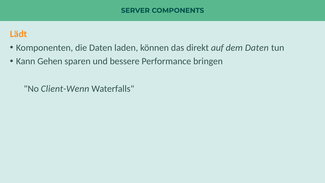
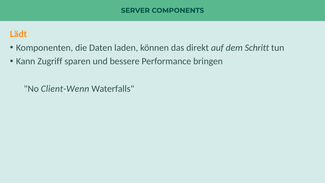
dem Daten: Daten -> Schritt (257, 48)
Gehen: Gehen -> Zugriff (50, 61)
